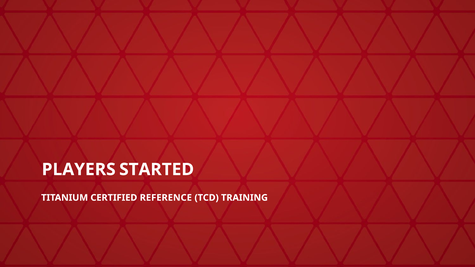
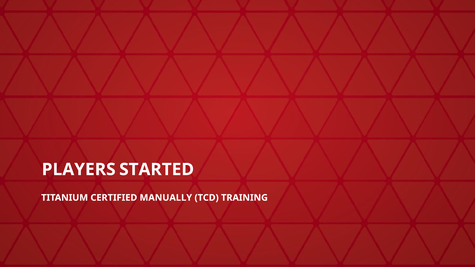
REFERENCE: REFERENCE -> MANUALLY (166, 198)
